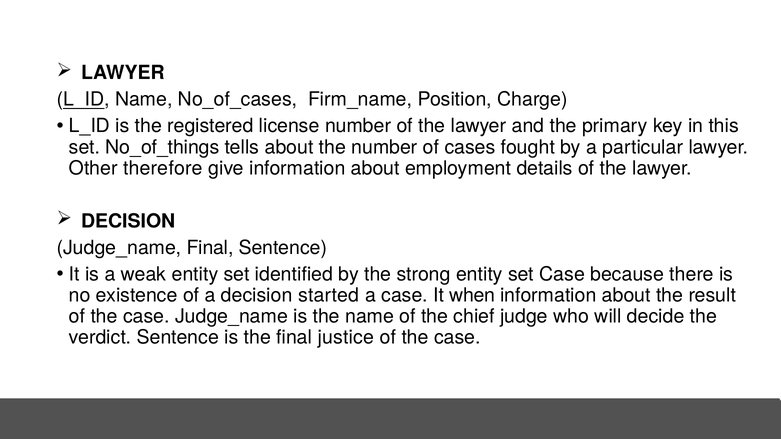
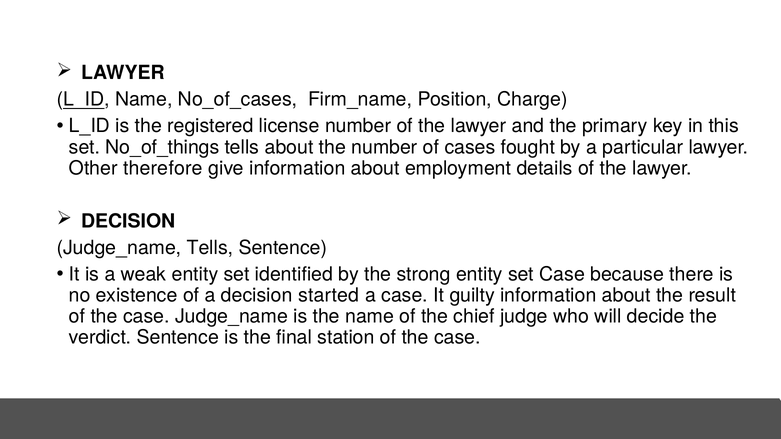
Judge_name Final: Final -> Tells (210, 248)
when: when -> guilty (472, 295)
justice: justice -> station (346, 338)
